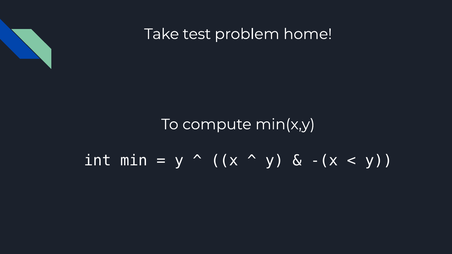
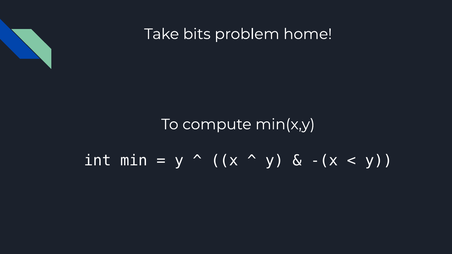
test: test -> bits (197, 34)
